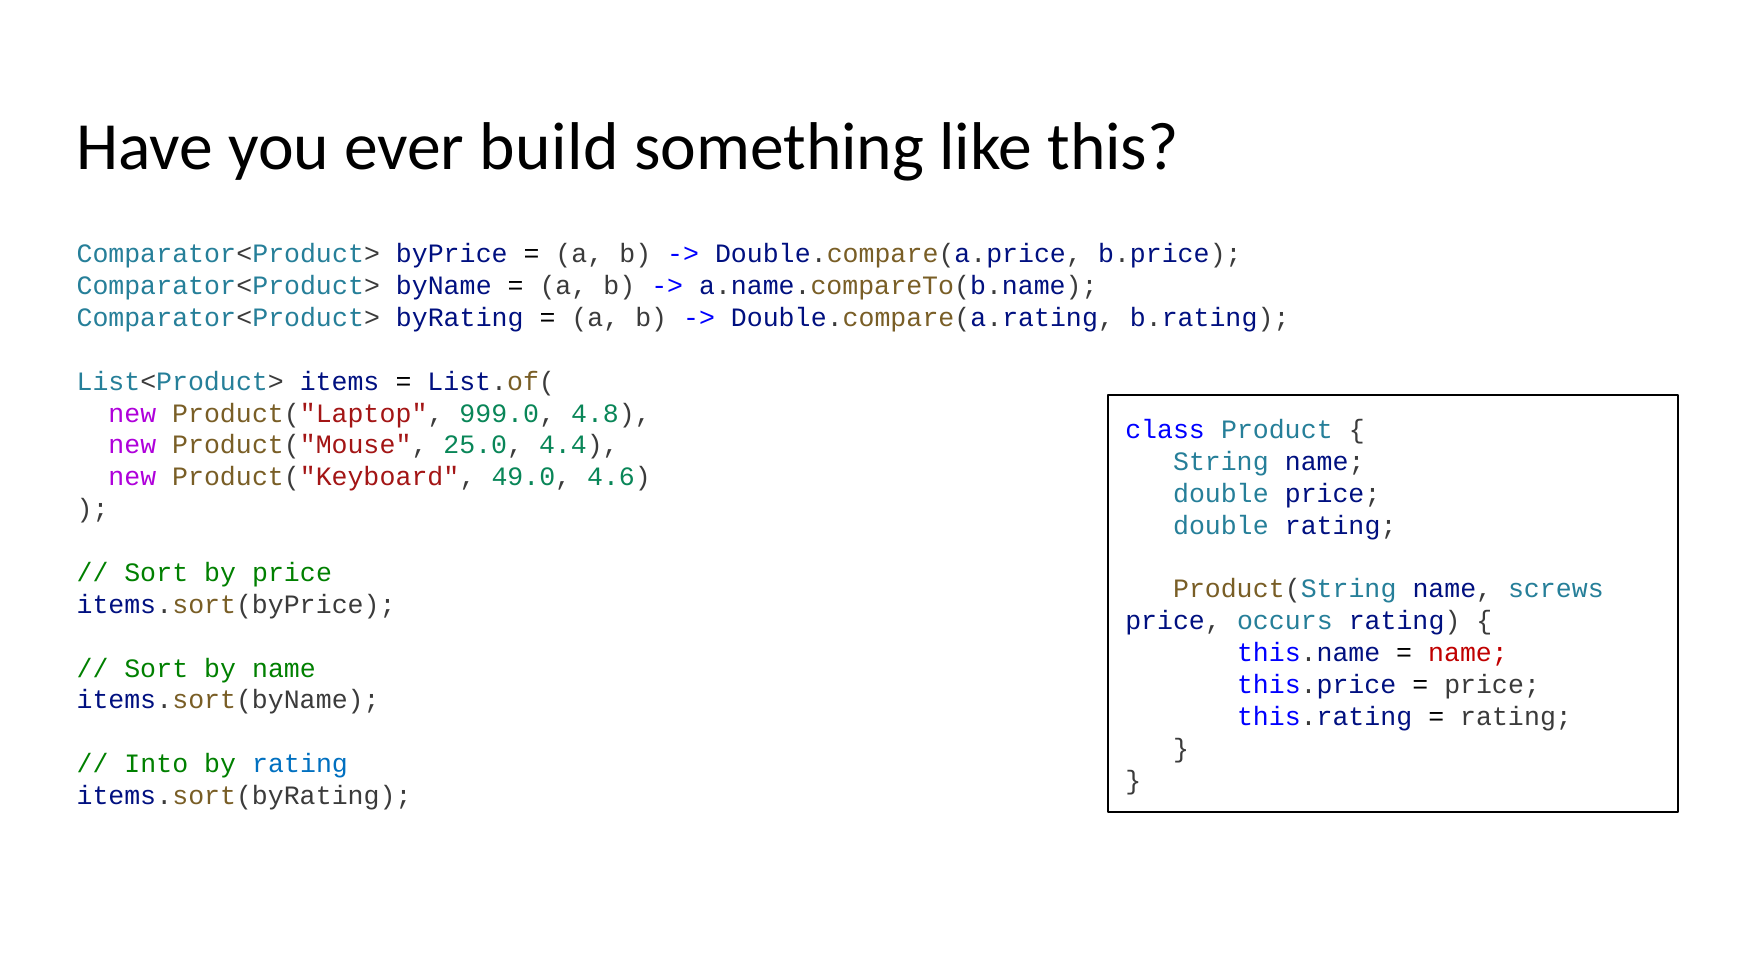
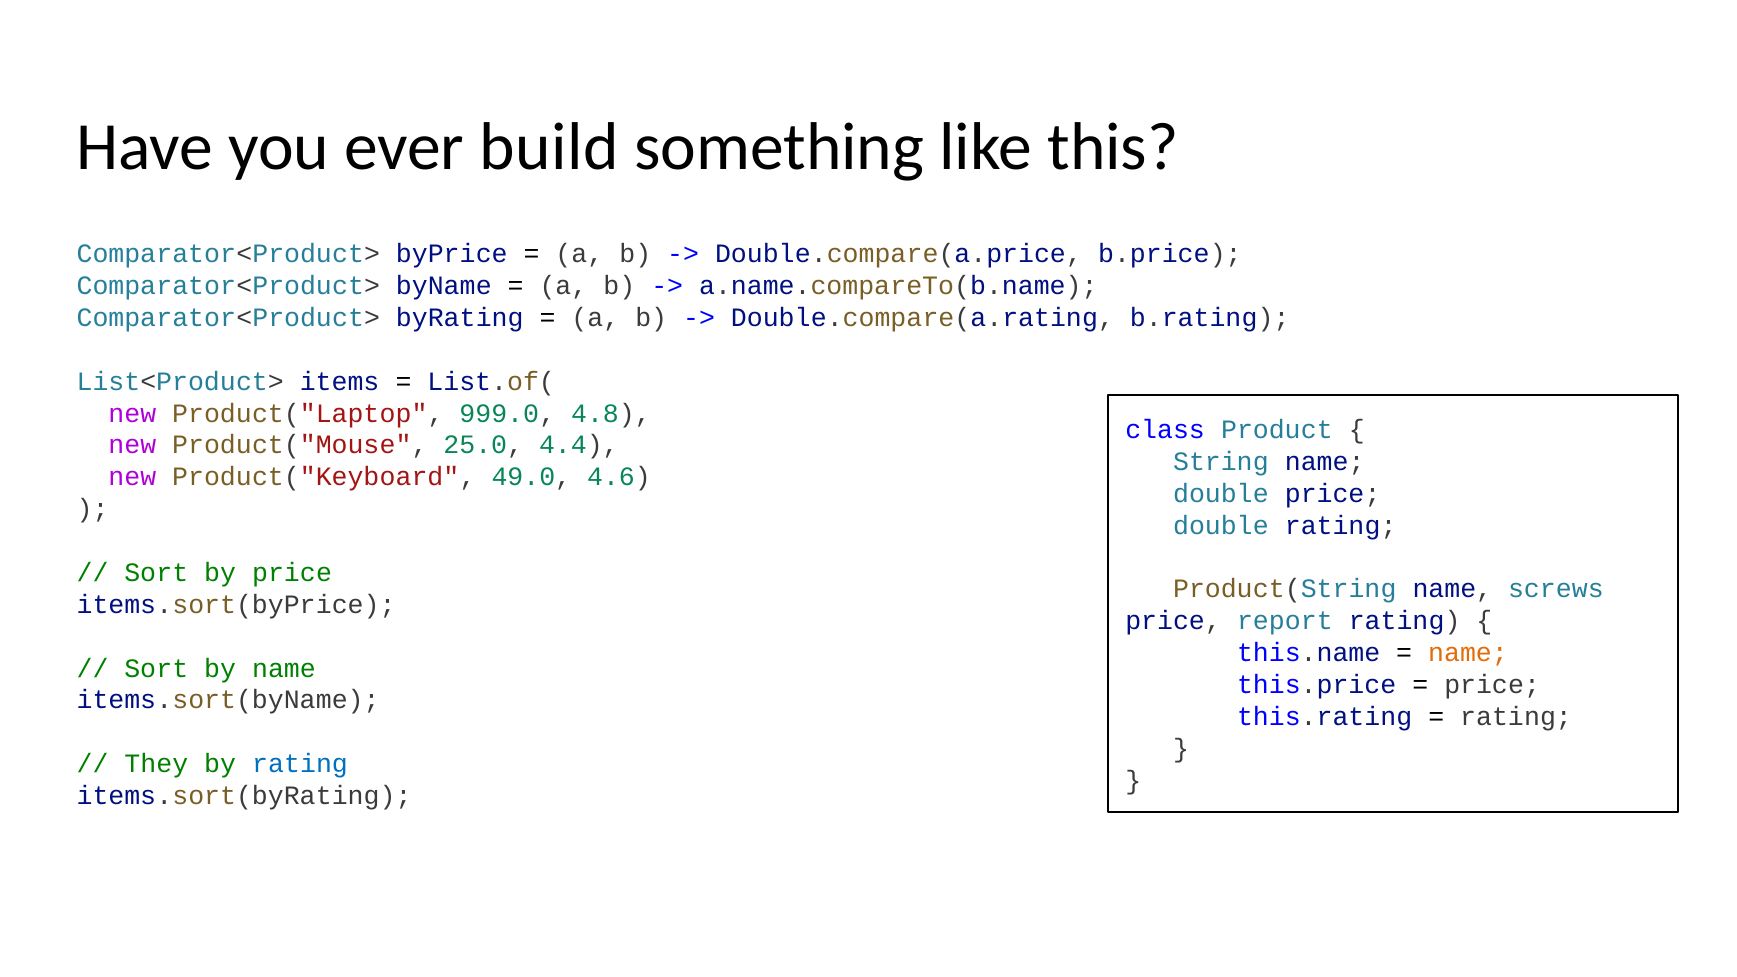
occurs: occurs -> report (1285, 621)
name colour: red -> orange (1468, 653)
Into: Into -> They (156, 764)
